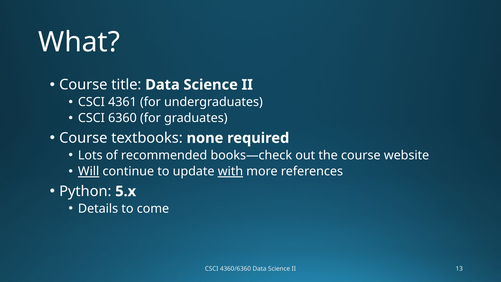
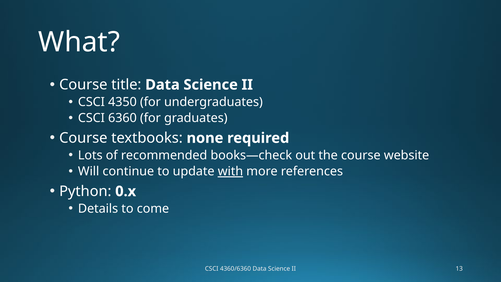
4361: 4361 -> 4350 (122, 102)
Will underline: present -> none (89, 171)
5.x: 5.x -> 0.x (126, 191)
